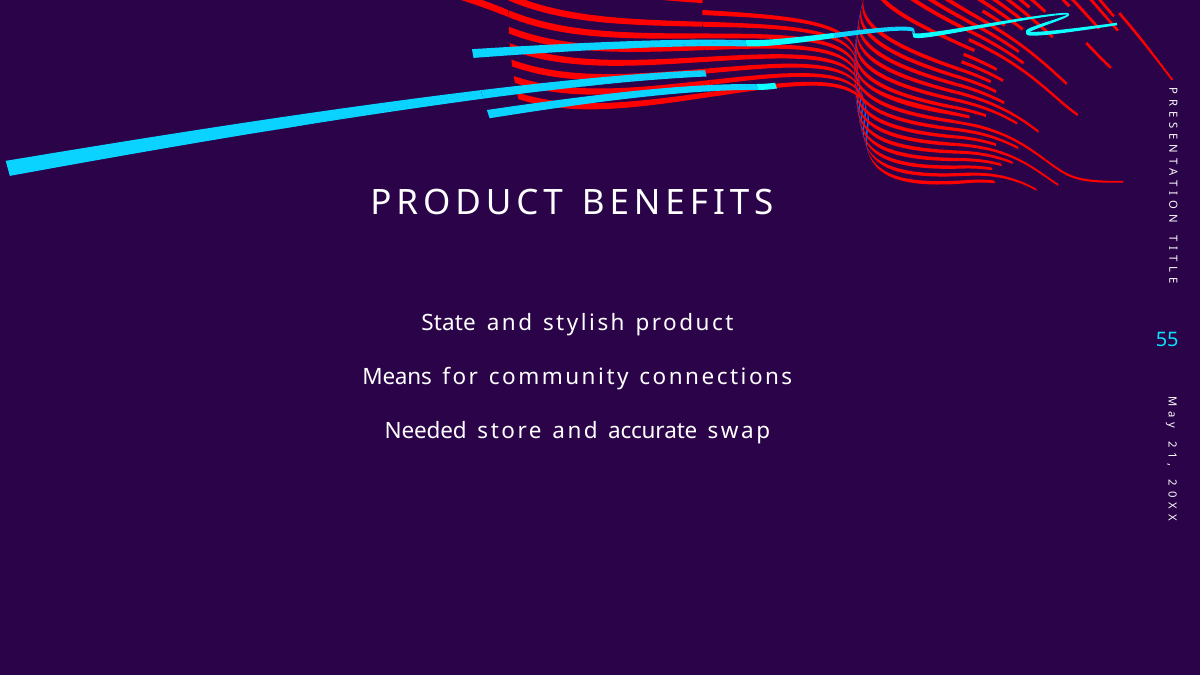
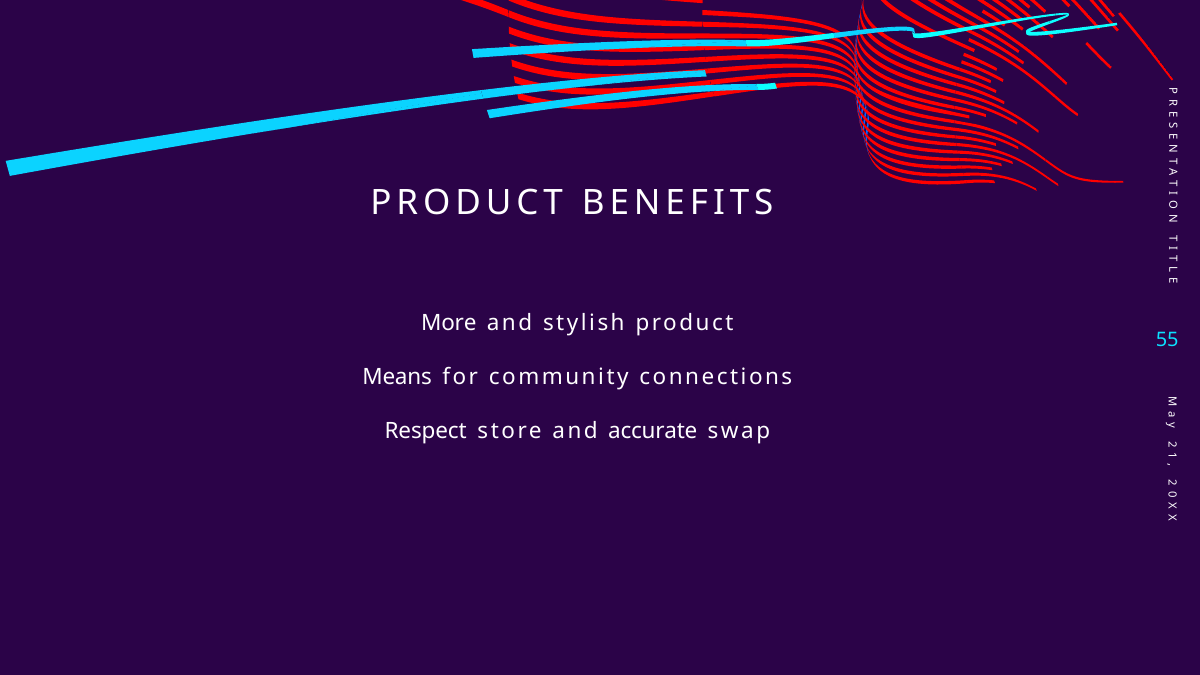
State: State -> More (449, 323)
Needed: Needed -> Respect (426, 431)
